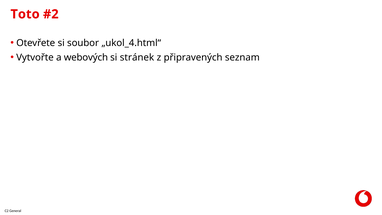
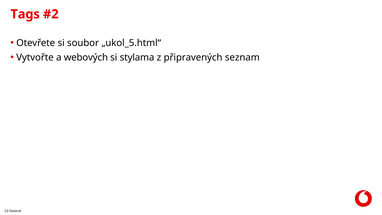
Toto: Toto -> Tags (25, 14)
„ukol_4.html“: „ukol_4.html“ -> „ukol_5.html“ (131, 43)
stránek: stránek -> stylama (137, 58)
